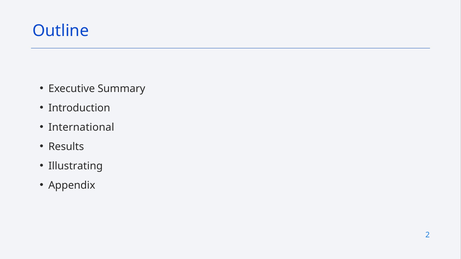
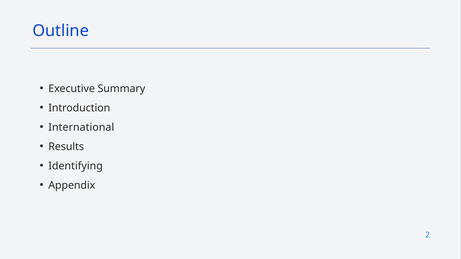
Illustrating: Illustrating -> Identifying (76, 166)
